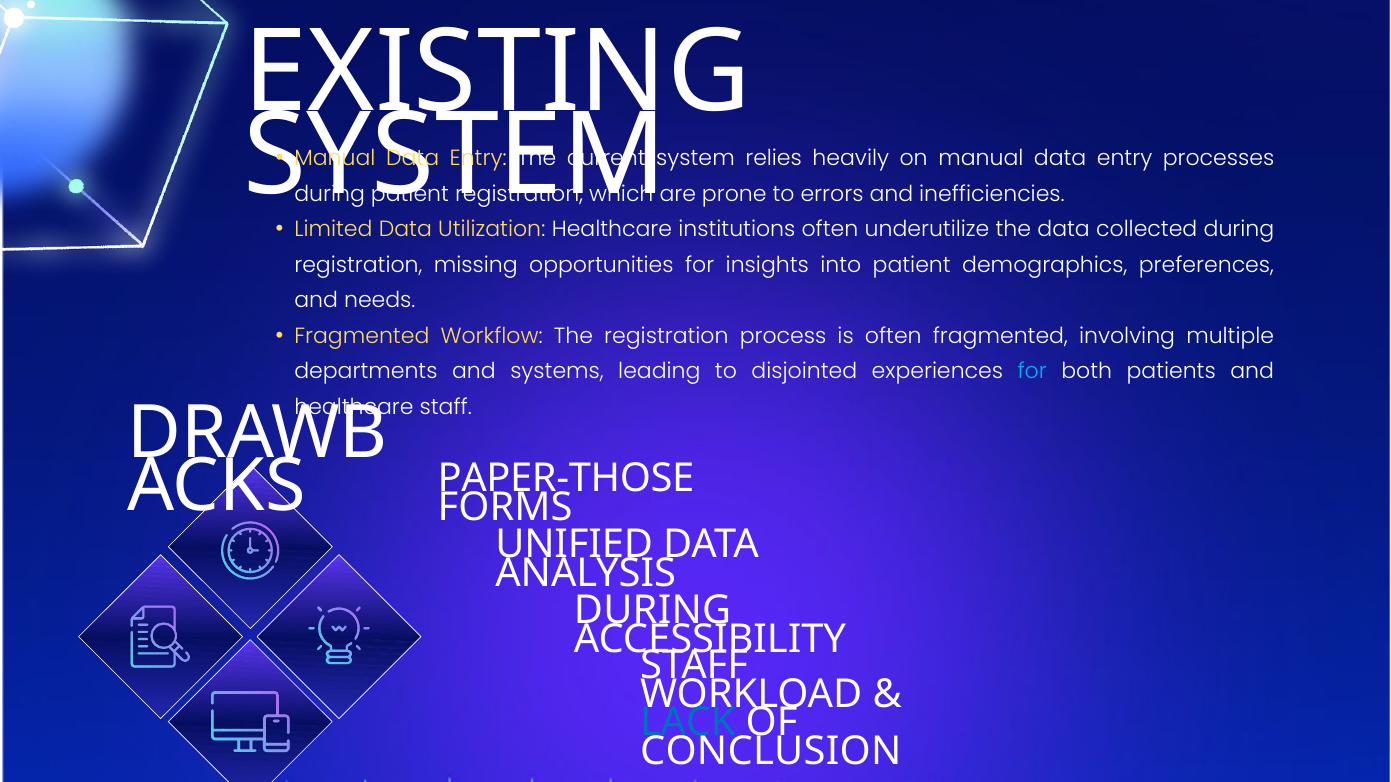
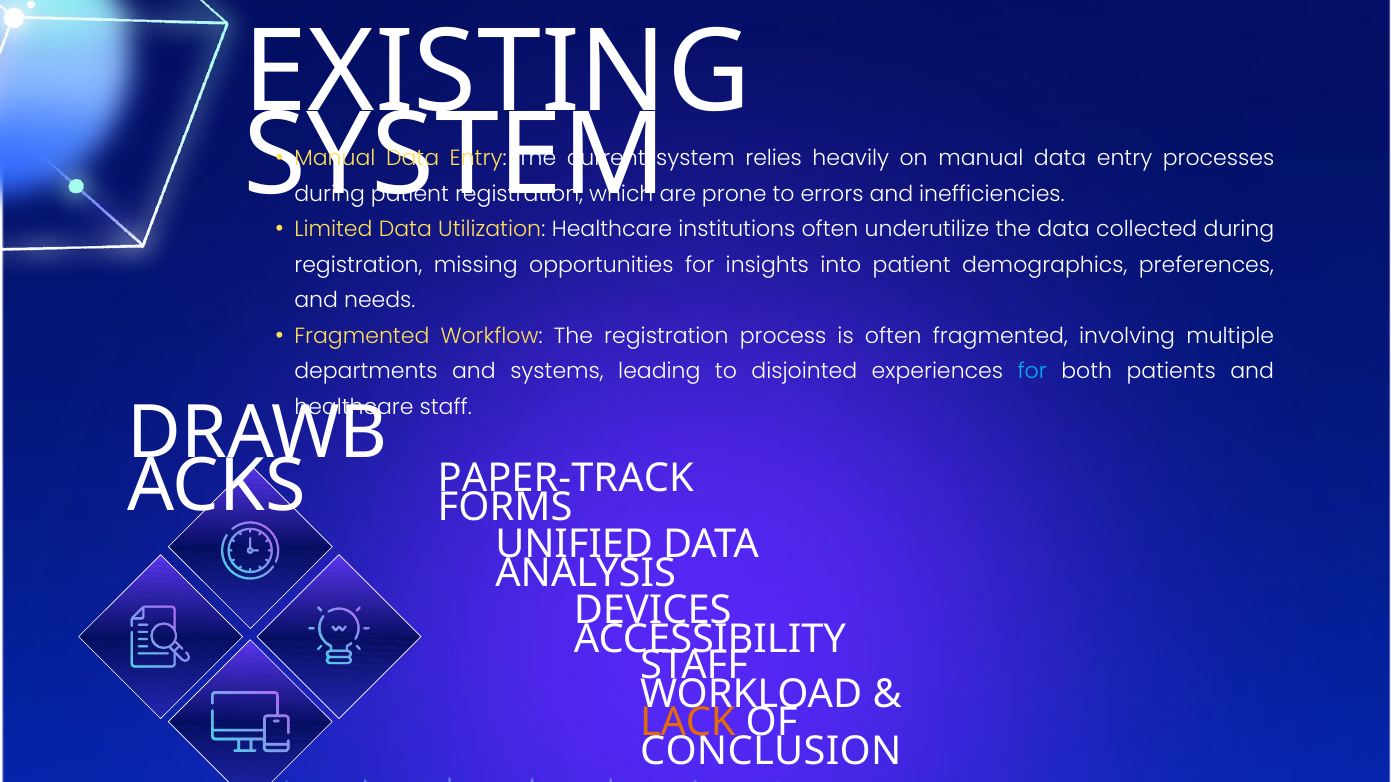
PAPER-THOSE: PAPER-THOSE -> PAPER-TRACK (566, 479)
DURING: DURING -> DEVICES (653, 611)
LACK colour: blue -> orange (688, 723)
